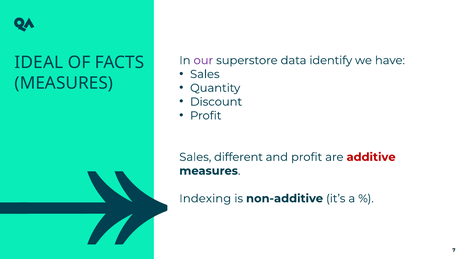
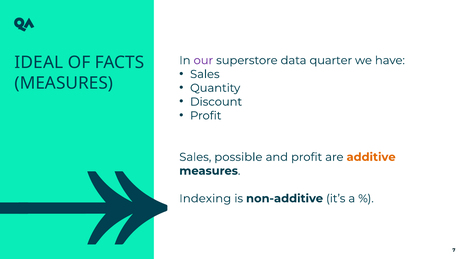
identify: identify -> quarter (331, 60)
different: different -> possible (238, 157)
additive colour: red -> orange (371, 157)
